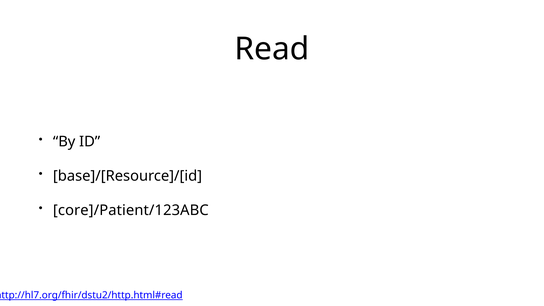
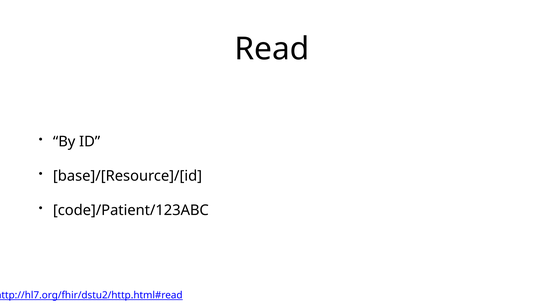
core]/Patient/123ABC: core]/Patient/123ABC -> code]/Patient/123ABC (131, 210)
